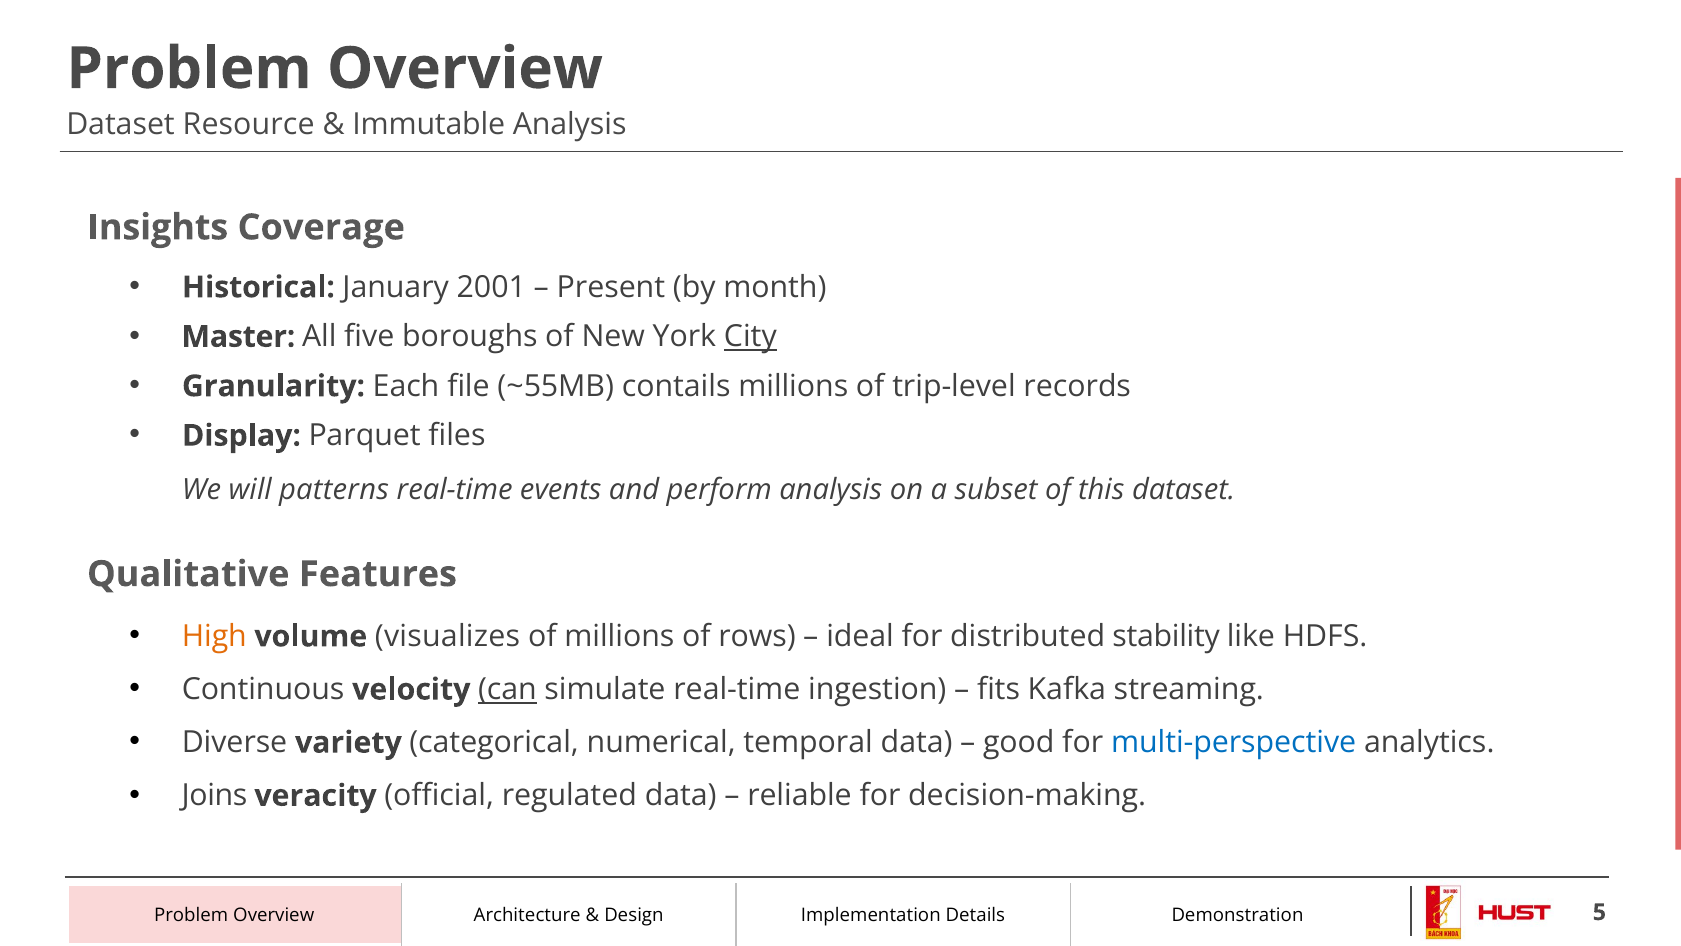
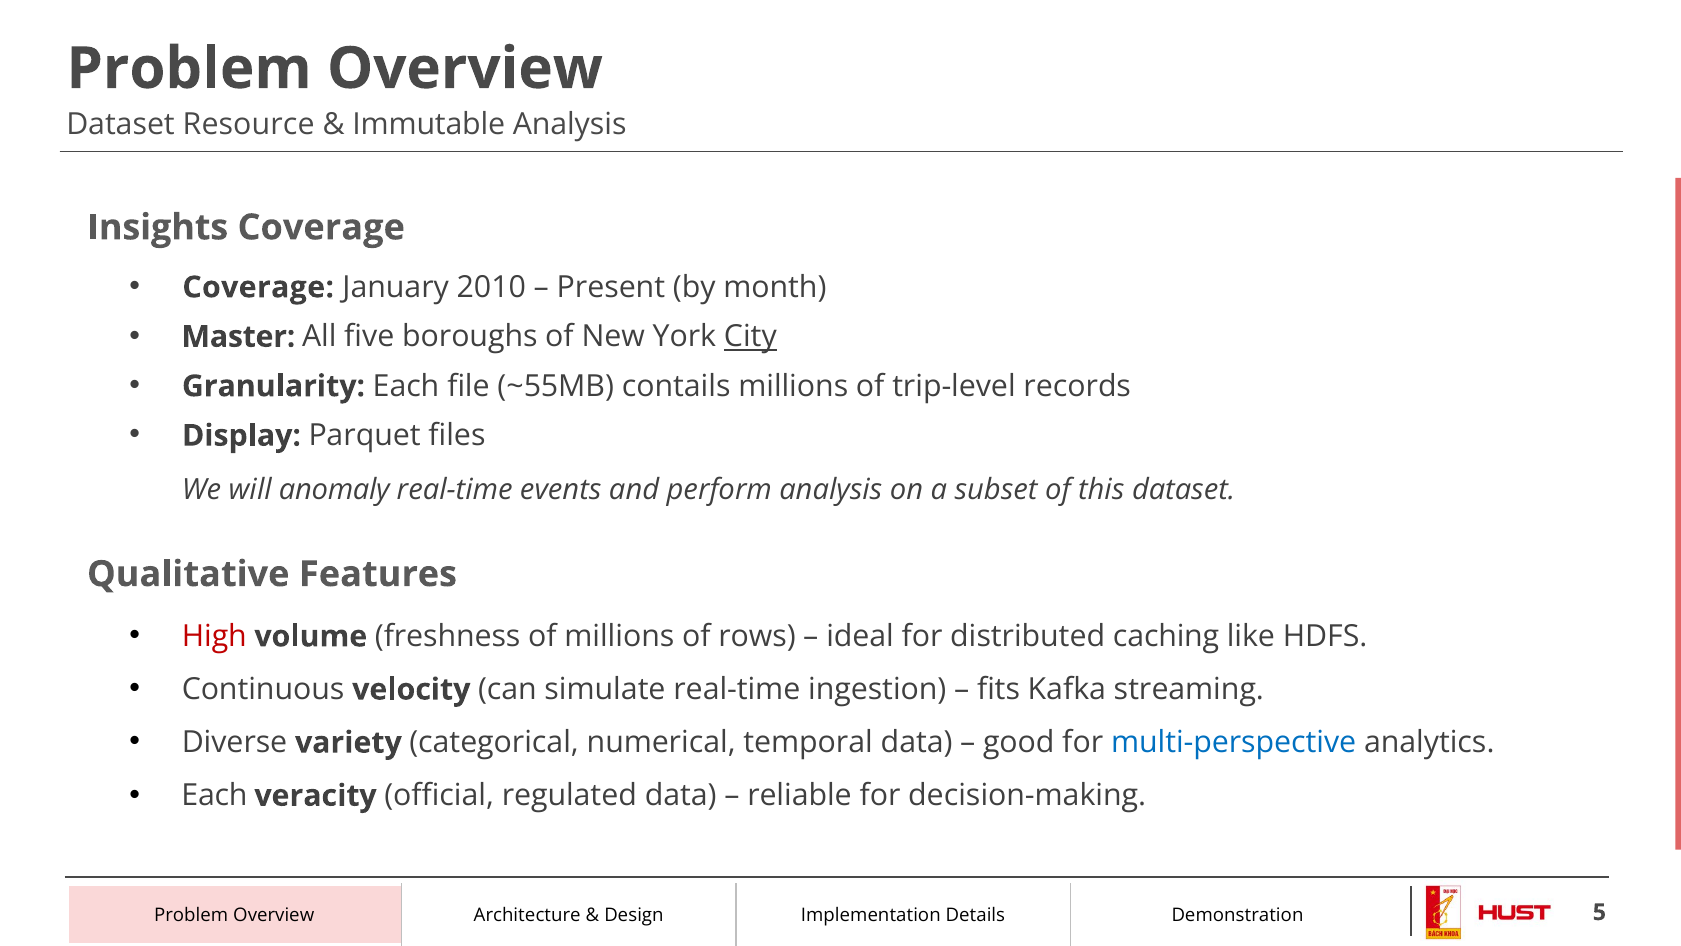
Historical: Historical -> Coverage (258, 287)
2001: 2001 -> 2010 (491, 287)
patterns: patterns -> anomaly (334, 490)
High colour: orange -> red (214, 636)
visualizes: visualizes -> freshness (448, 636)
stability: stability -> caching (1166, 636)
can underline: present -> none (507, 689)
Joins: Joins -> Each (214, 795)
